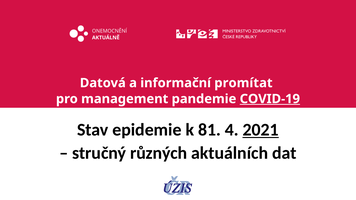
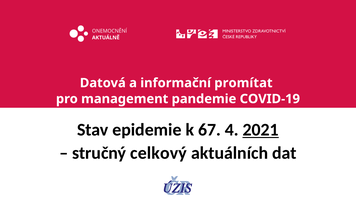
COVID-19 underline: present -> none (270, 99)
81: 81 -> 67 (209, 130)
různých: různých -> celkový (159, 153)
